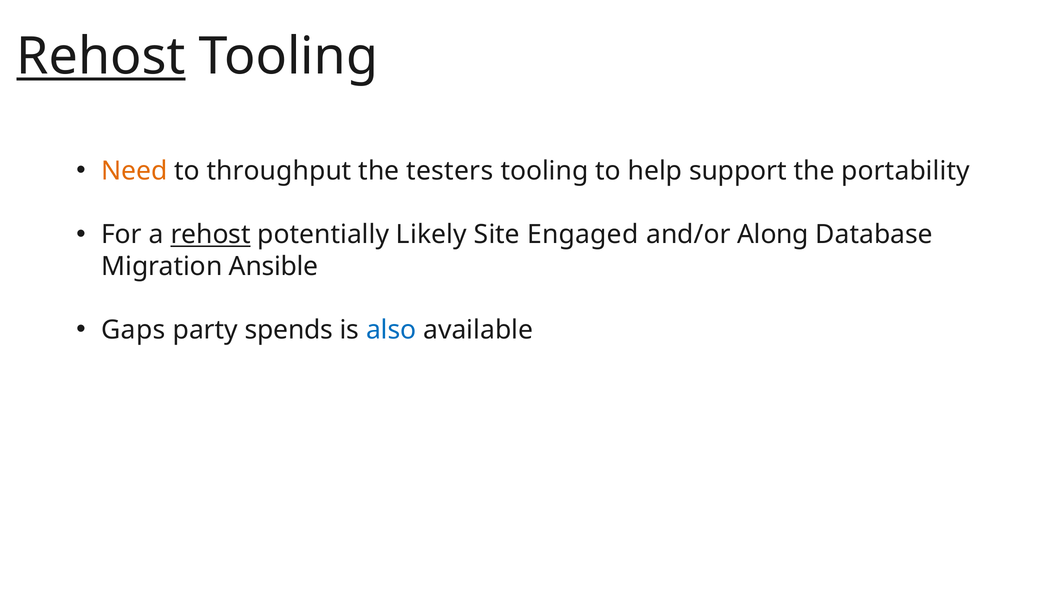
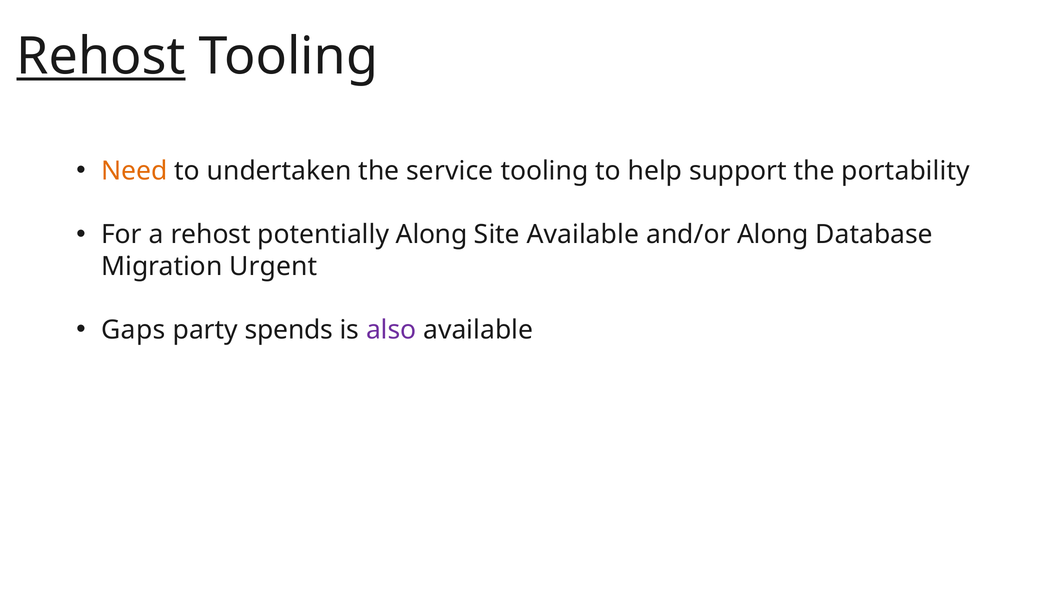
throughput: throughput -> undertaken (279, 171)
testers: testers -> service (450, 171)
rehost underline: present -> none (211, 235)
potentially Likely: Likely -> Along (432, 235)
Site Engaged: Engaged -> Available (583, 235)
Ansible: Ansible -> Urgent (273, 267)
also colour: blue -> purple (391, 330)
